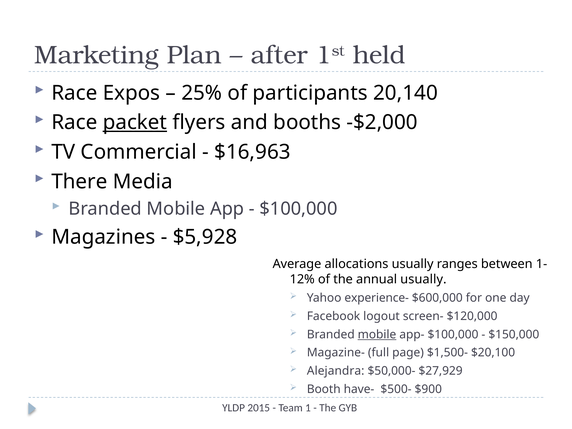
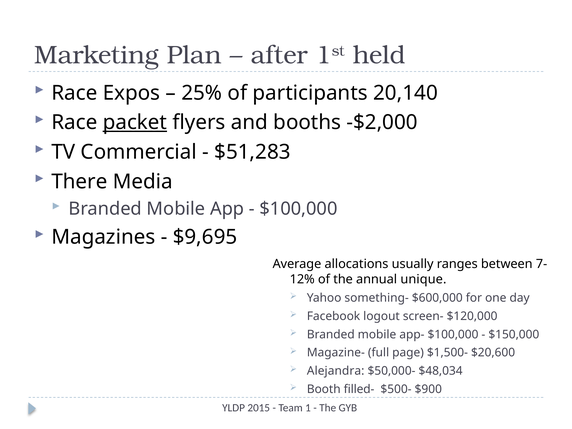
$16,963: $16,963 -> $51,283 (252, 152)
$5,928: $5,928 -> $9,695 (205, 237)
1-: 1- -> 7- (542, 264)
annual usually: usually -> unique (423, 279)
experience-: experience- -> something- (377, 298)
mobile underline: present -> none (377, 334)
$20,100: $20,100 -> $20,600 (493, 353)
$27,929: $27,929 -> $48,034 (441, 371)
have-: have- -> filled- (359, 389)
